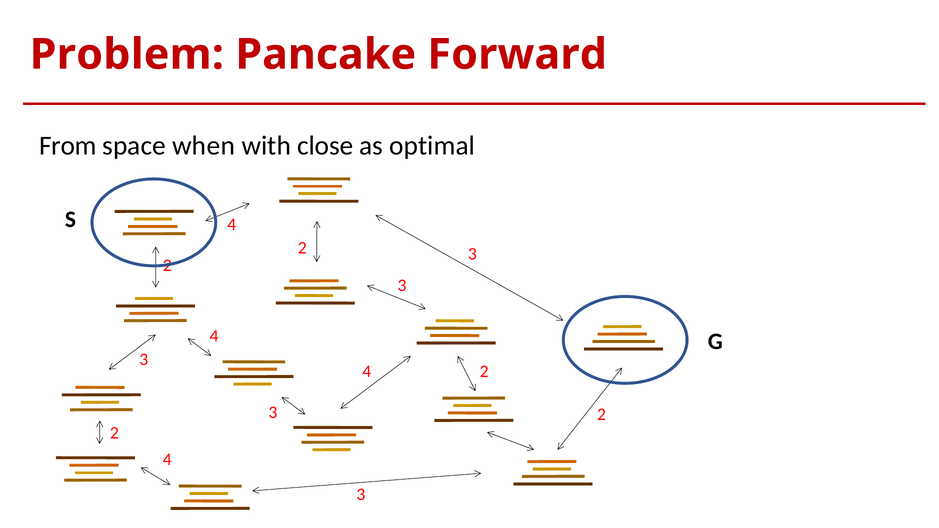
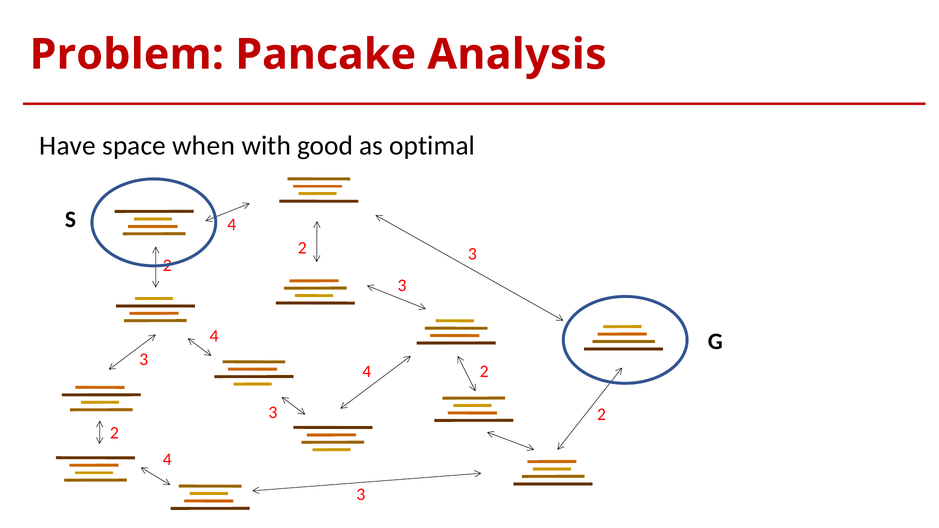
Forward: Forward -> Analysis (517, 55)
From: From -> Have (68, 146)
close: close -> good (325, 146)
